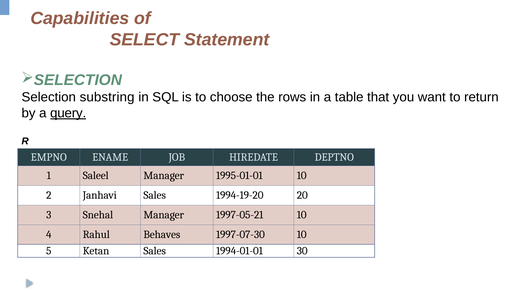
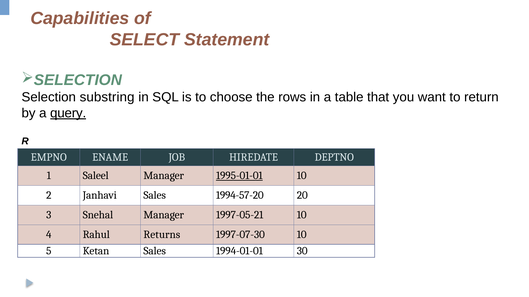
1995-01-01 underline: none -> present (239, 176)
1994-19-20: 1994-19-20 -> 1994-57-20 (240, 196)
Behaves: Behaves -> Returns (162, 235)
